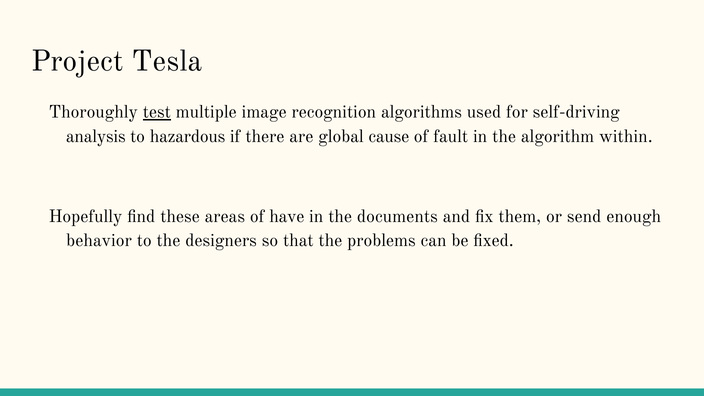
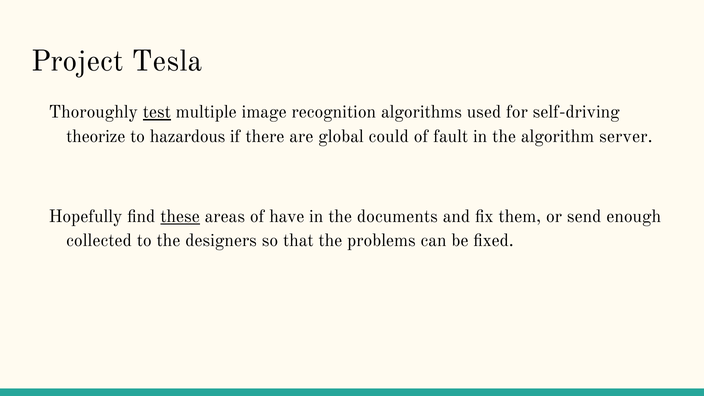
analysis: analysis -> theorize (96, 136)
cause: cause -> could (389, 136)
within: within -> server (626, 136)
these underline: none -> present (180, 216)
behavior: behavior -> collected (99, 241)
